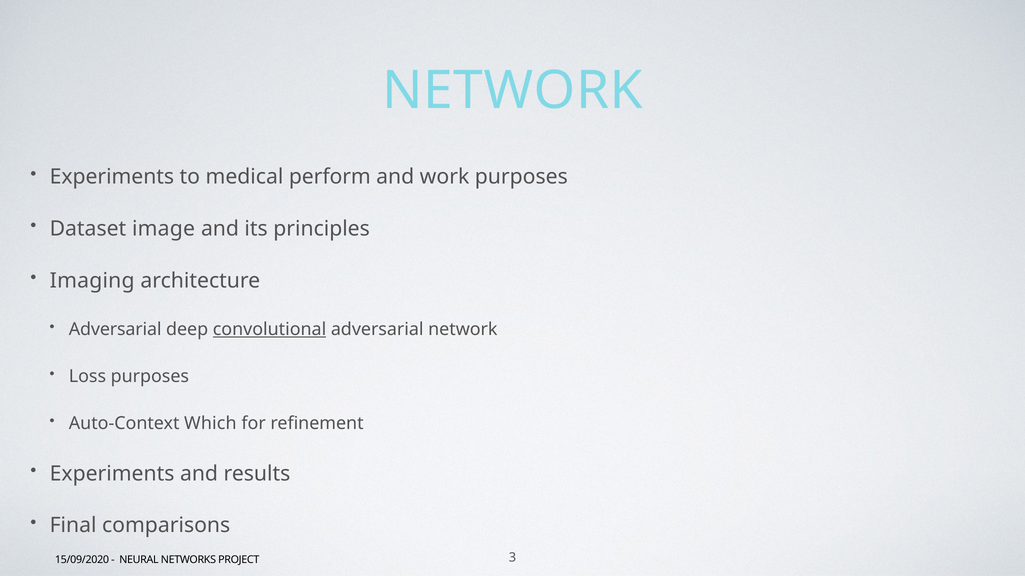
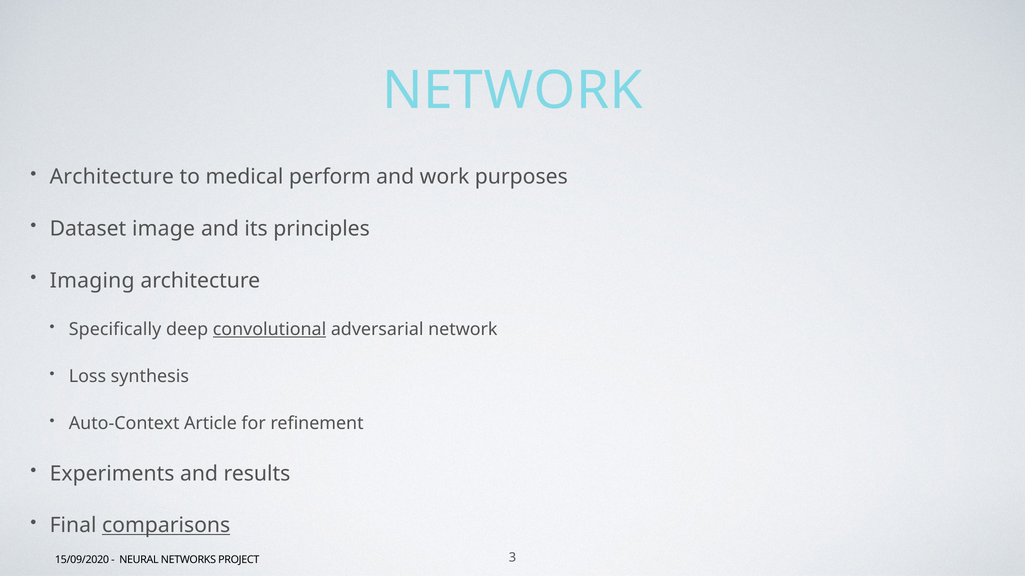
Experiments: Experiments -> Architecture (112, 177)
Adversarial: Adversarial -> Specifically (115, 330)
Loss purposes: purposes -> synthesis (150, 377)
Which: Which -> Article (210, 424)
comparisons underline: none -> present (166, 526)
